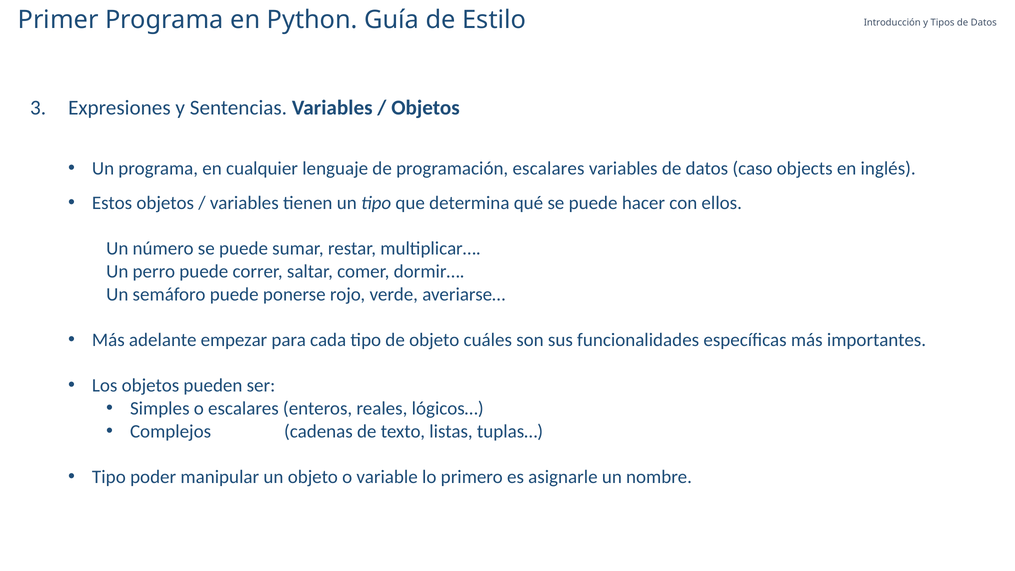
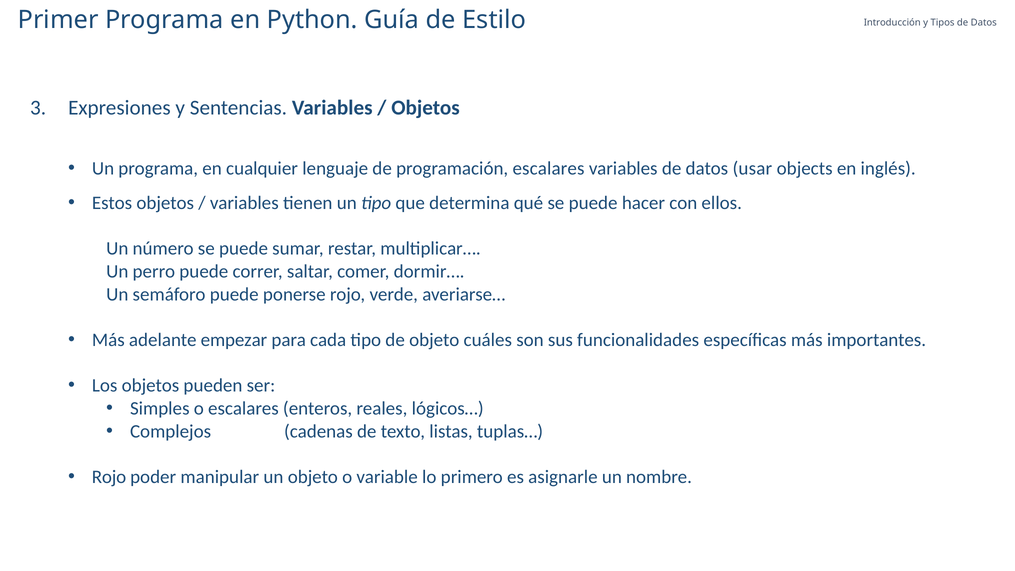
caso: caso -> usar (752, 169)
Tipo: Tipo -> Rojo (109, 477)
